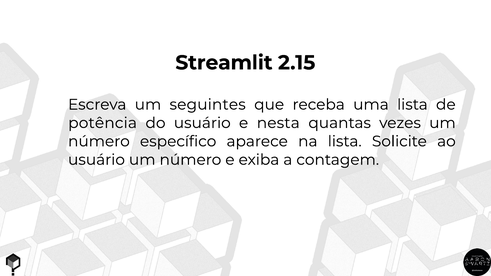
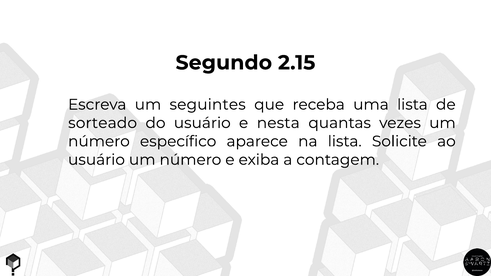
Streamlit: Streamlit -> Segundo (224, 63)
potência: potência -> sorteado (103, 123)
